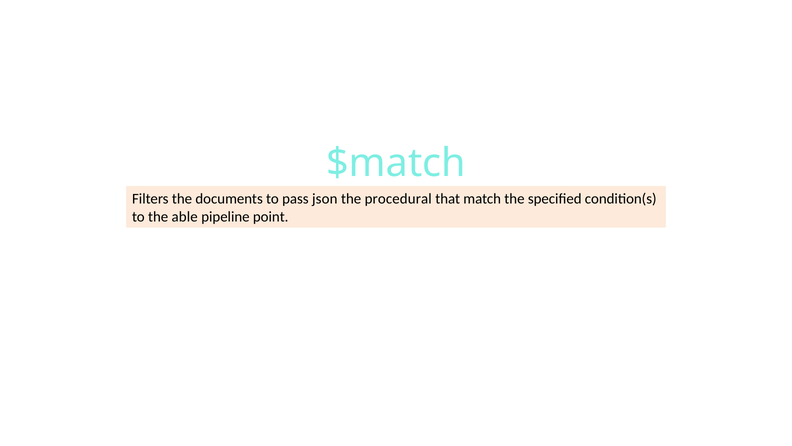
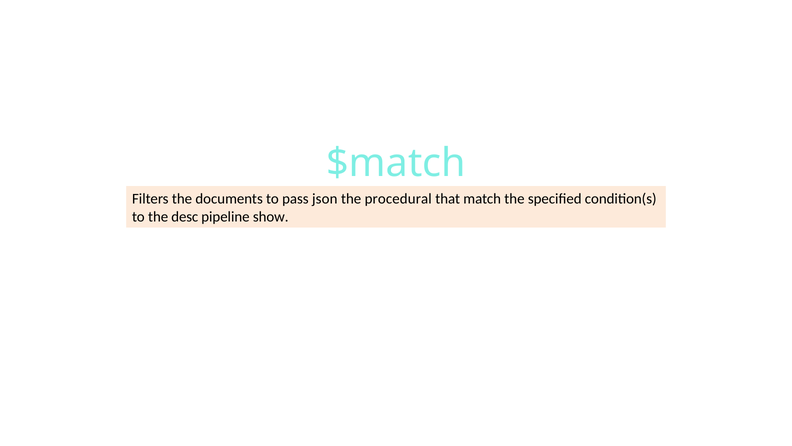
able: able -> desc (185, 217)
point: point -> show (271, 217)
